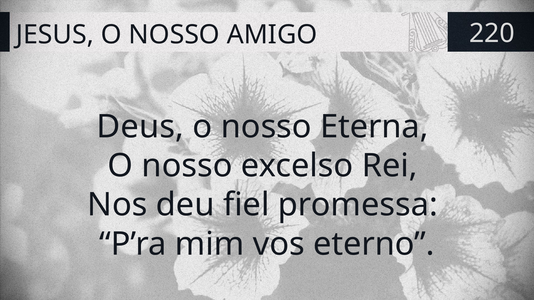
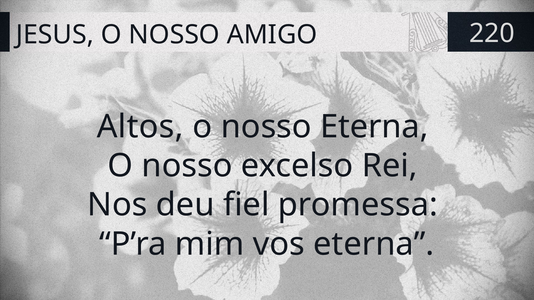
Deus: Deus -> Altos (140, 127)
vos eterno: eterno -> eterna (374, 244)
